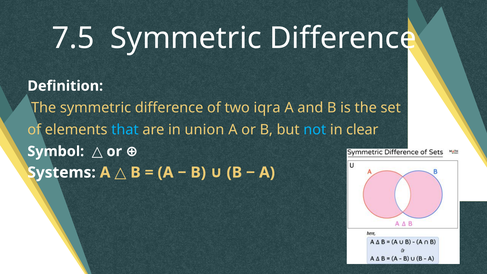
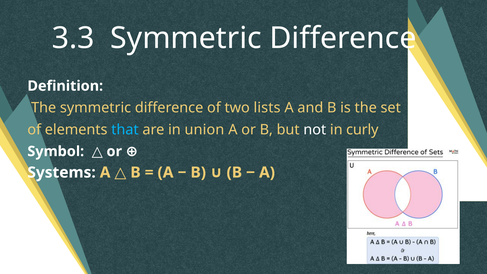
7.5: 7.5 -> 3.3 (73, 38)
iqra: iqra -> lists (267, 108)
not colour: light blue -> white (315, 130)
clear: clear -> curly (362, 130)
